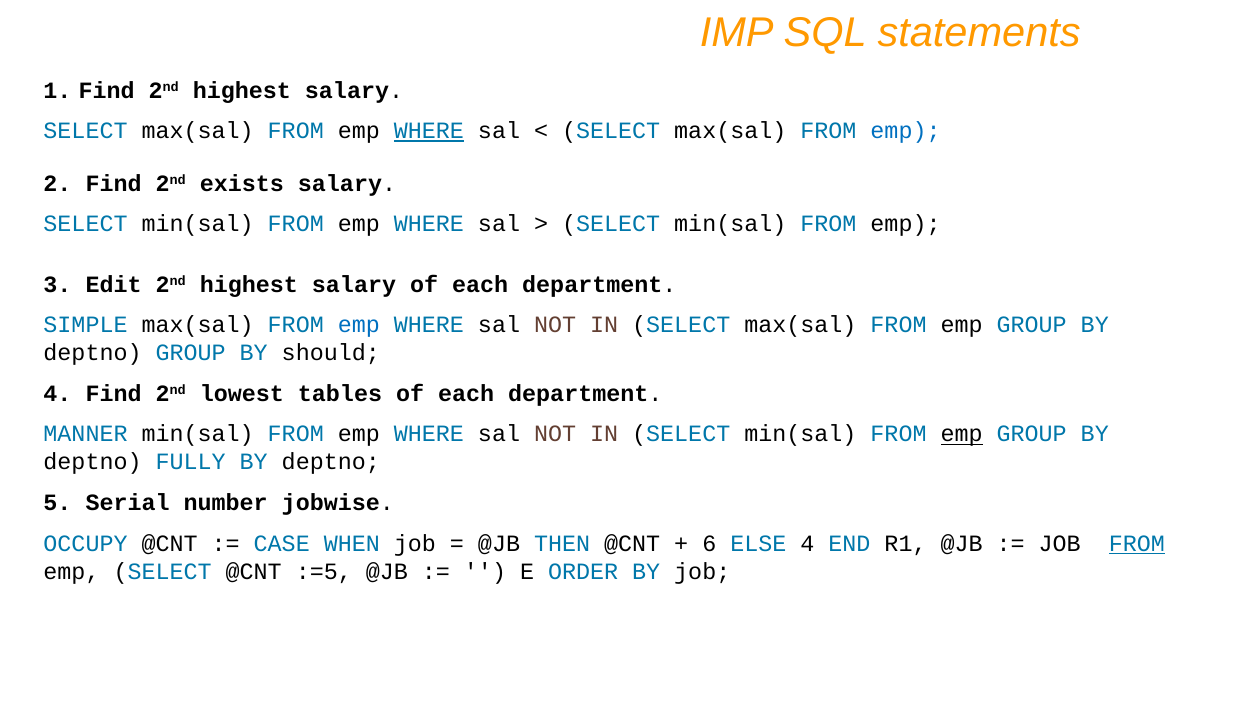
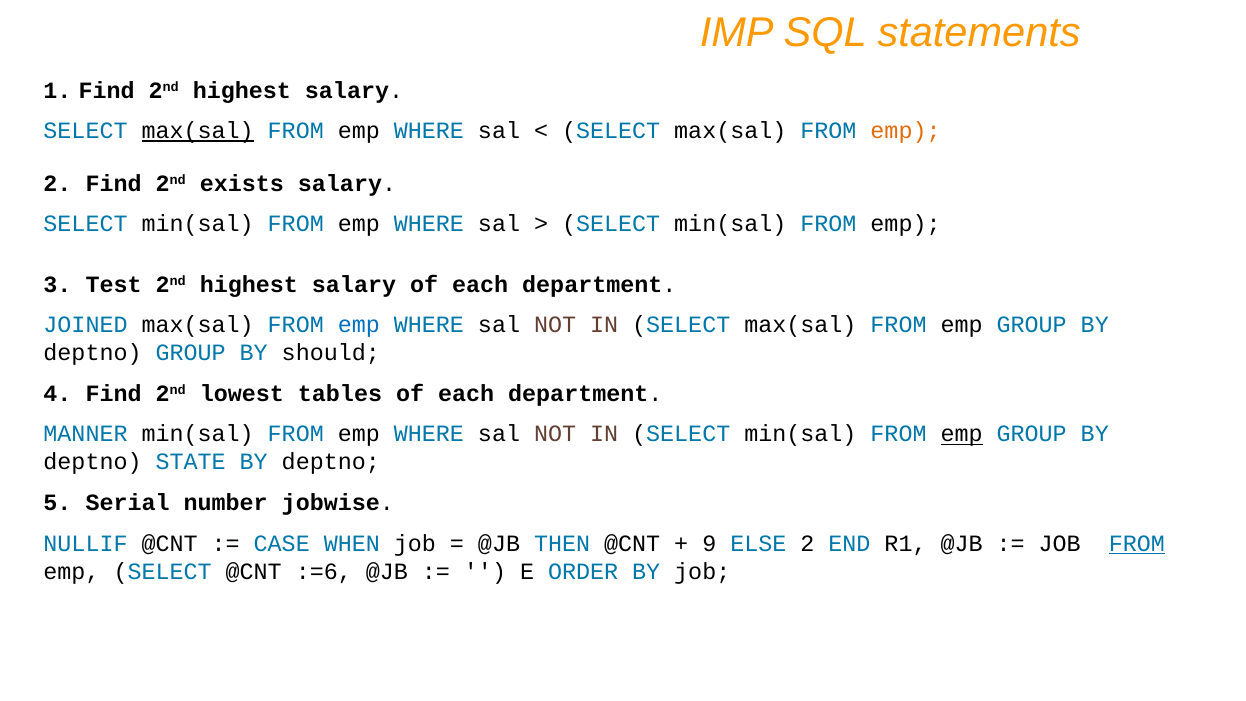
max(sal underline: none -> present (198, 131)
WHERE underline: present -> none (429, 131)
emp colour: blue -> orange (906, 131)
Edit: Edit -> Test (114, 285)
SIMPLE: SIMPLE -> JOINED (86, 325)
FULLY: FULLY -> STATE (191, 462)
OCCUPY: OCCUPY -> NULLIF (86, 544)
6: 6 -> 9 (709, 544)
ELSE 4: 4 -> 2 (807, 544)
:=5: :=5 -> :=6 (324, 572)
